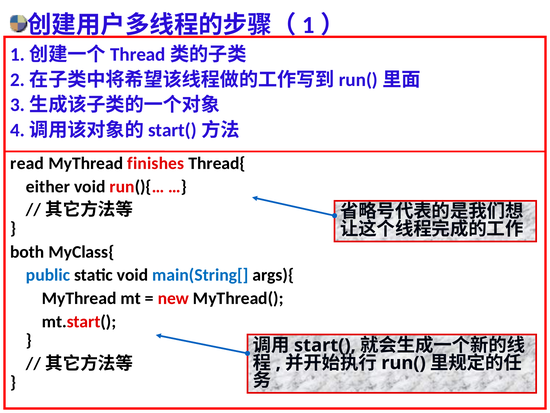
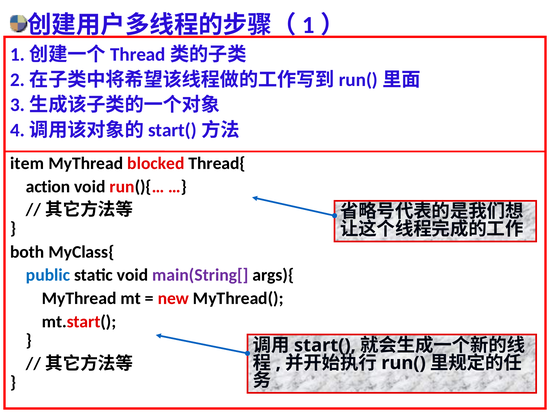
read: read -> item (27, 163)
finishes: finishes -> blocked (156, 163)
either: either -> action (48, 186)
main(String[ colour: blue -> purple (200, 275)
